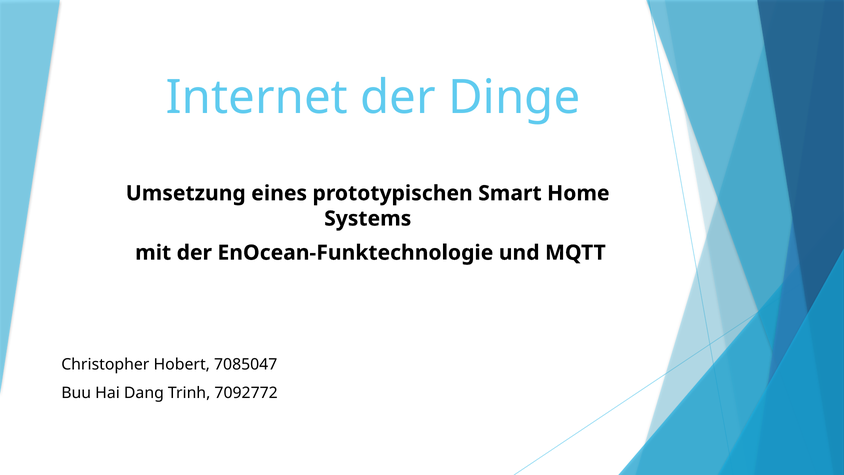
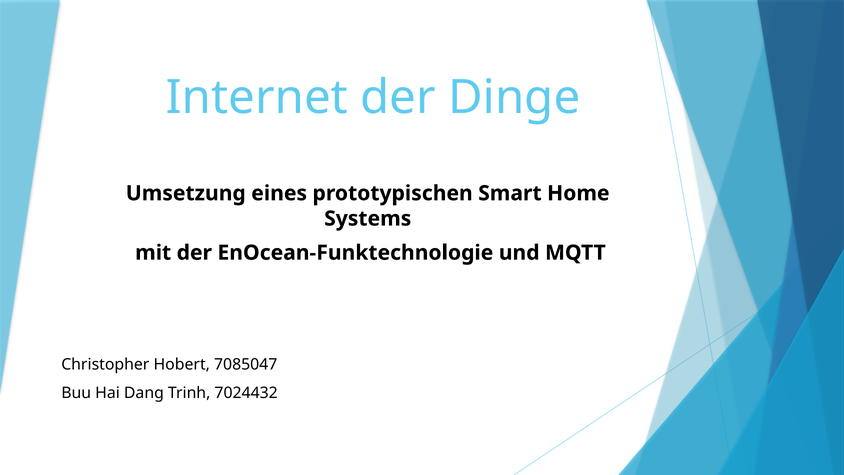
7092772: 7092772 -> 7024432 (246, 393)
